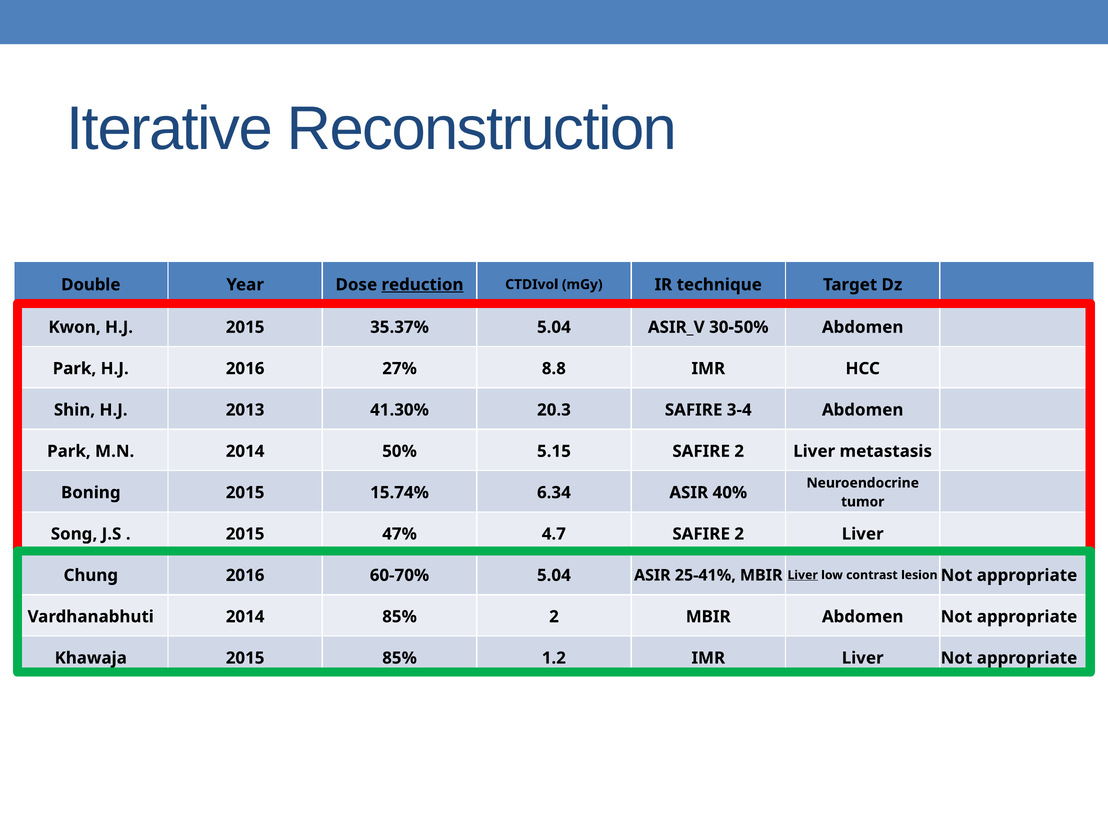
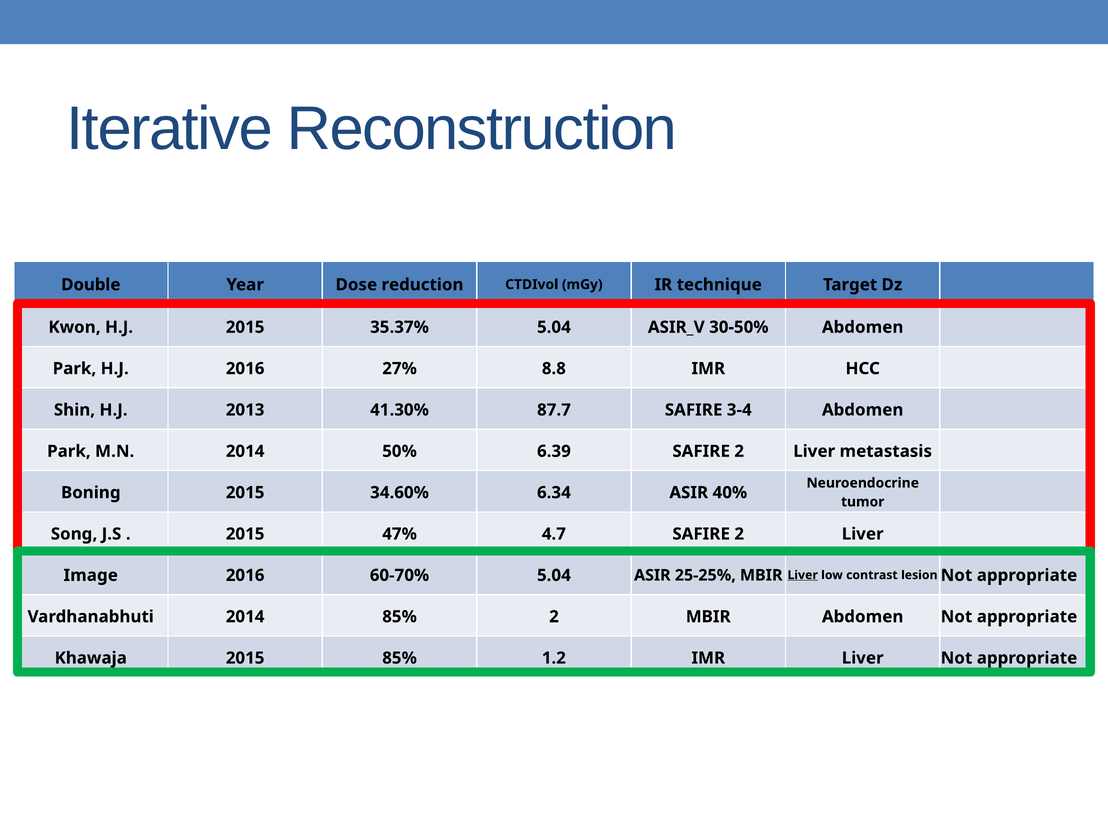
reduction underline: present -> none (422, 285)
20.3: 20.3 -> 87.7 (554, 410)
5.15: 5.15 -> 6.39 (554, 451)
15.74%: 15.74% -> 34.60% (400, 493)
Chung: Chung -> Image (91, 575)
25-41%: 25-41% -> 25-25% (705, 575)
